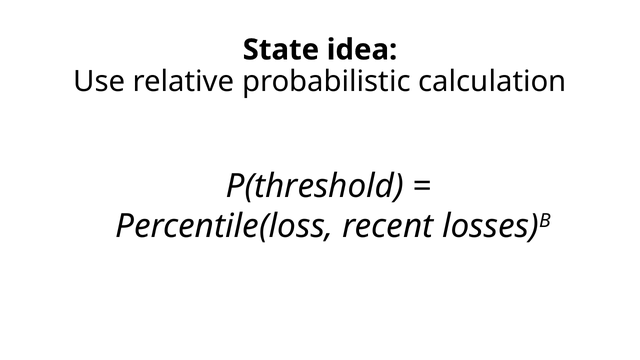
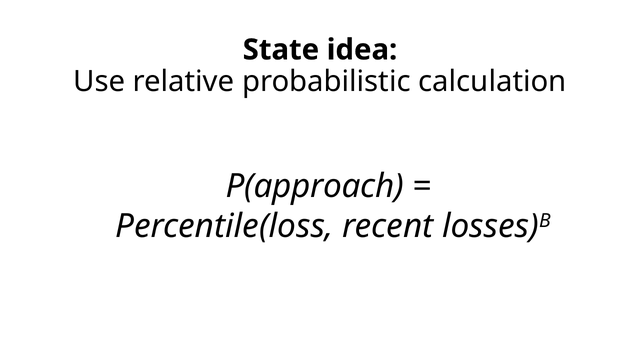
P(threshold: P(threshold -> P(approach (315, 186)
